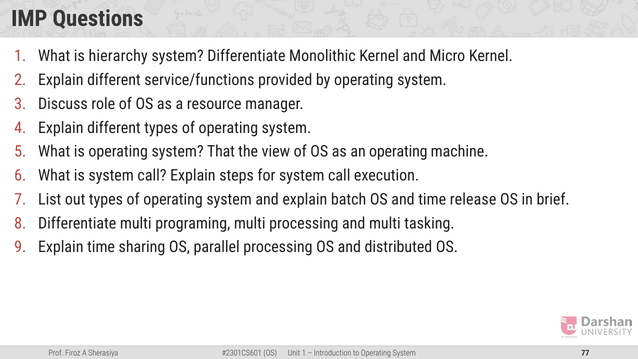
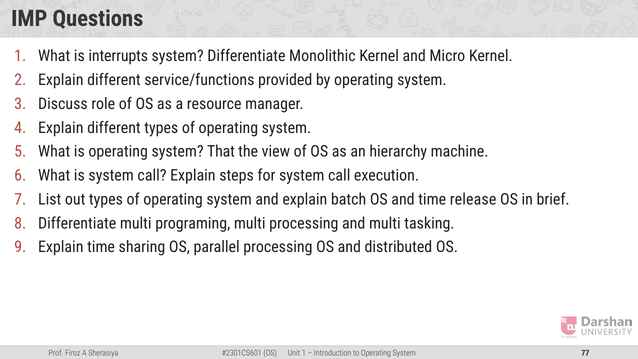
hierarchy: hierarchy -> interrupts (118, 56)
an operating: operating -> hierarchy (398, 152)
